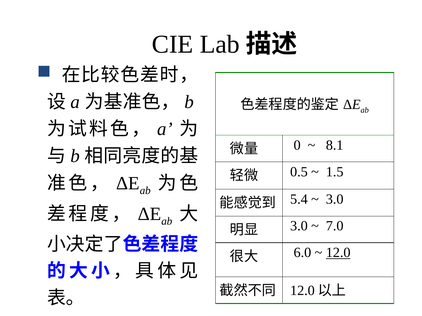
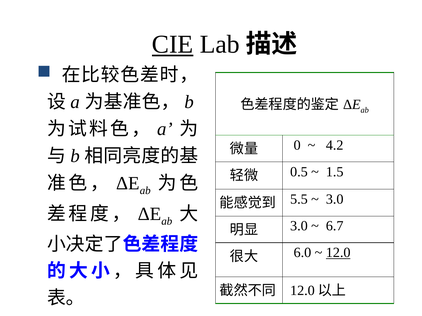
CIE underline: none -> present (173, 44)
8.1: 8.1 -> 4.2 (335, 145)
5.4: 5.4 -> 5.5 (299, 199)
7.0: 7.0 -> 6.7 (335, 226)
